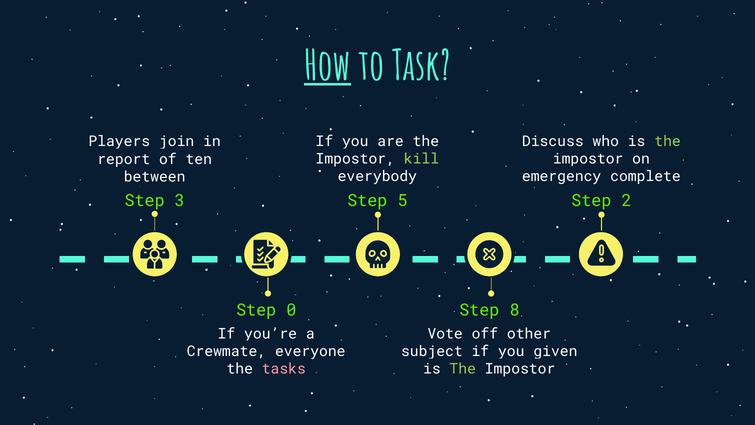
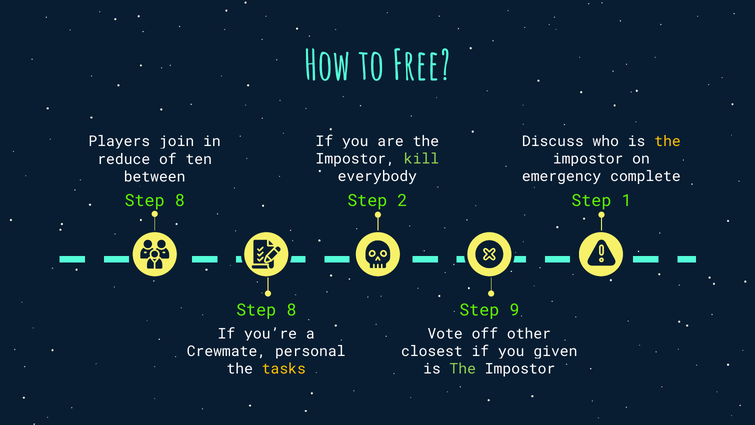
How underline: present -> none (328, 66)
Task: Task -> Free (421, 66)
the colour: light green -> yellow (668, 141)
report: report -> reduce (124, 159)
3: 3 -> 8 (180, 201)
5: 5 -> 2 (402, 200)
2: 2 -> 1 (627, 200)
0: 0 -> 8 (291, 310)
8: 8 -> 9 (514, 310)
everyone: everyone -> personal (310, 351)
subject: subject -> closest (432, 351)
tasks colour: pink -> yellow (284, 369)
